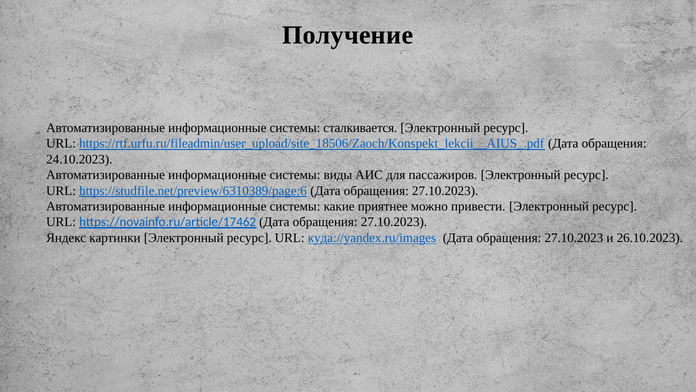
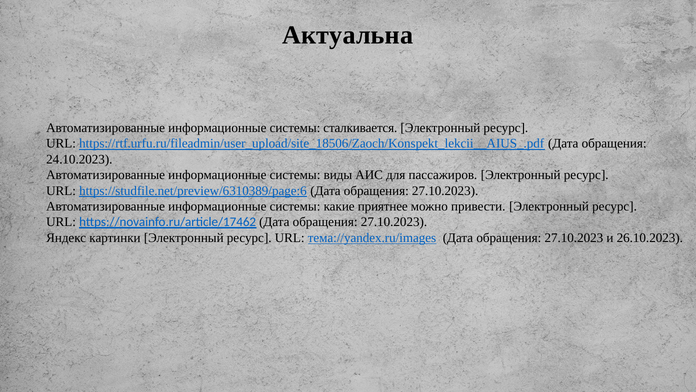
Получение: Получение -> Актуальна (348, 35)
куда://yandex.ru/images: куда://yandex.ru/images -> тема://yandex.ru/images (372, 238)
